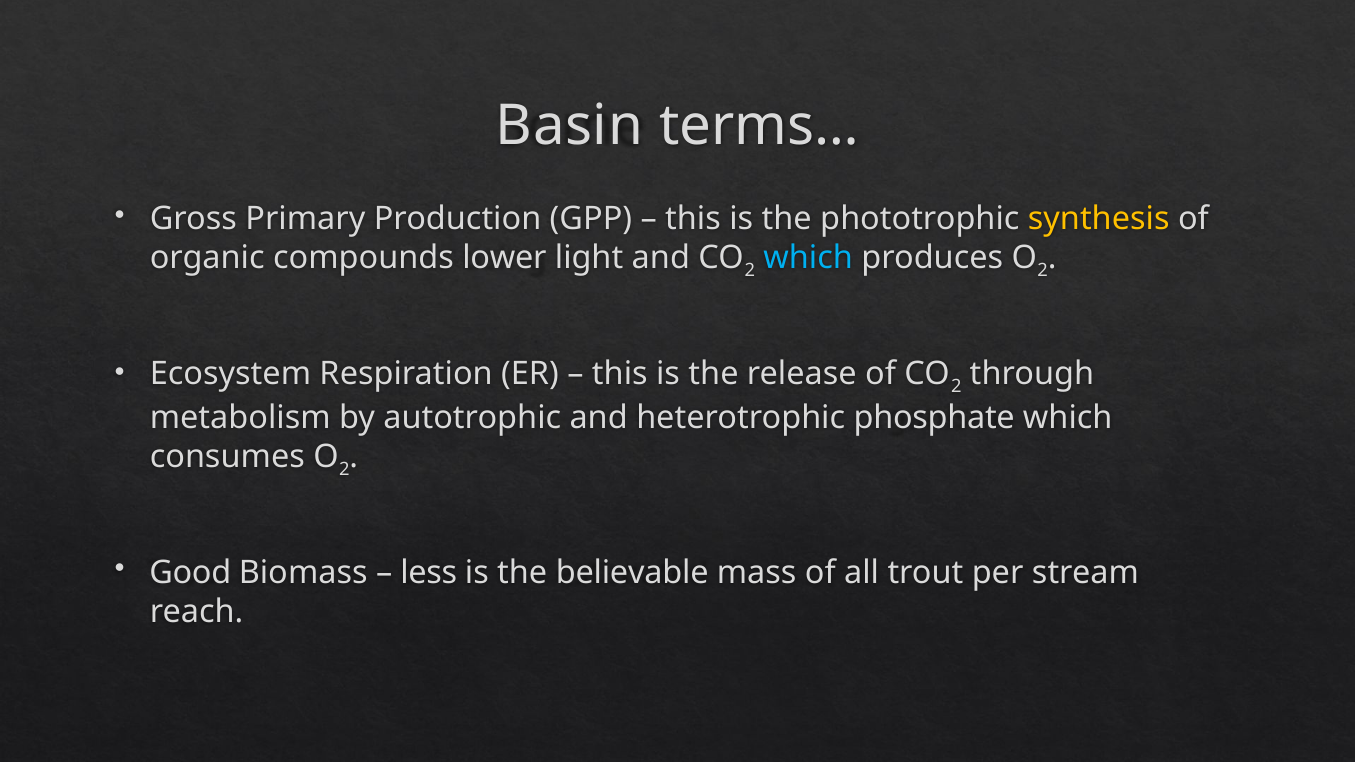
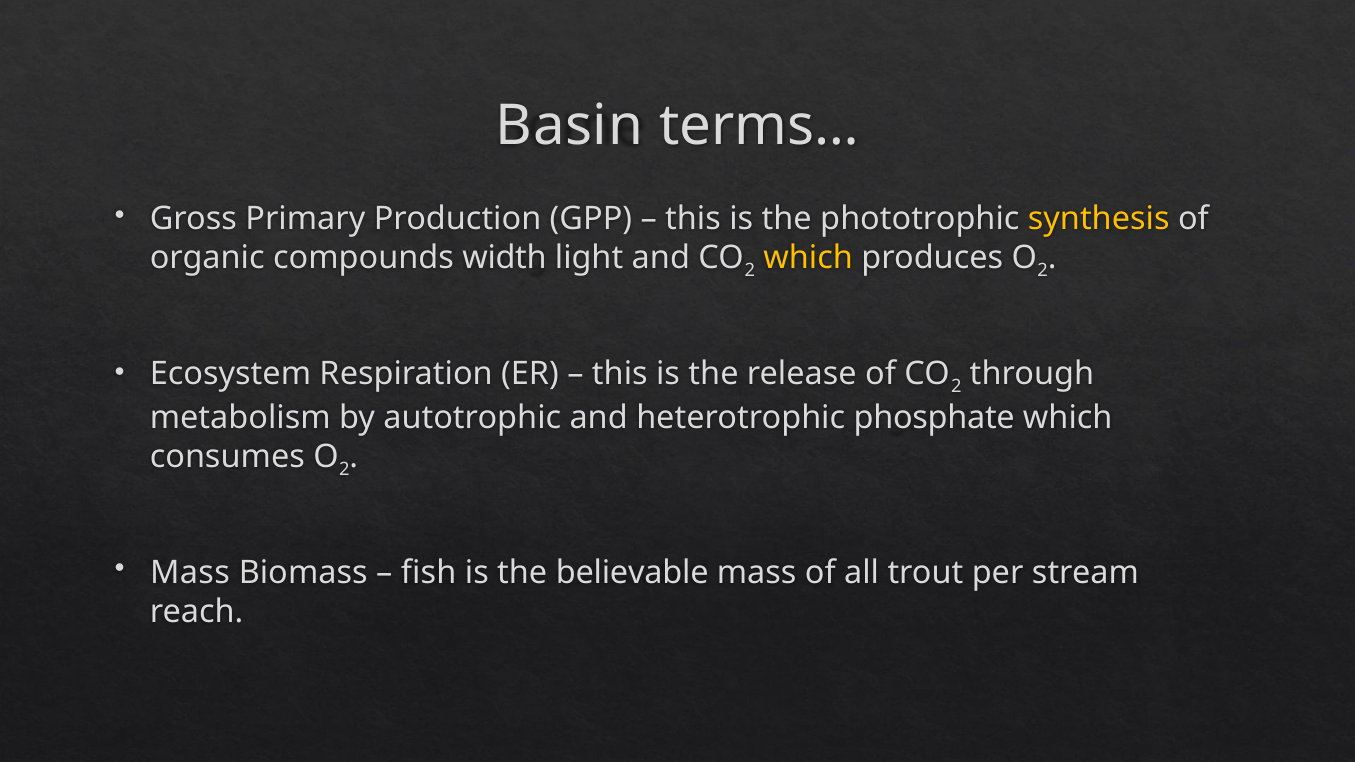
lower: lower -> width (505, 258)
which colour: light blue -> yellow (808, 258)
Good: Good -> Mass (190, 573)
less: less -> fish (429, 573)
